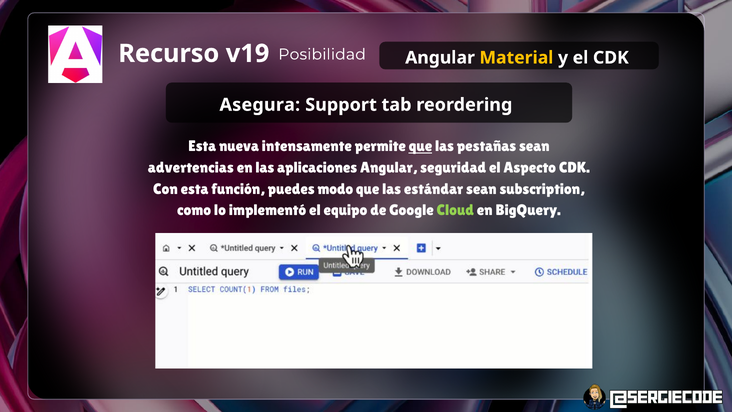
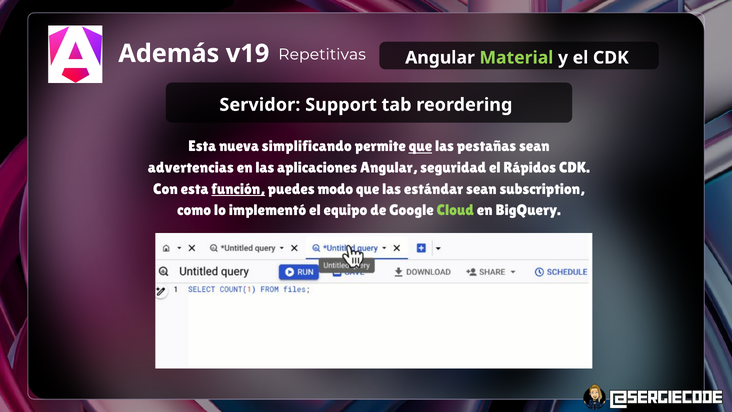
Recurso: Recurso -> Además (169, 54)
Posibilidad: Posibilidad -> Repetitivas (322, 54)
Material colour: yellow -> light green (516, 58)
Asegura: Asegura -> Servidor (260, 105)
intensamente: intensamente -> simplificando (307, 146)
Aspecto: Aspecto -> Rápidos (530, 168)
función underline: none -> present (238, 189)
